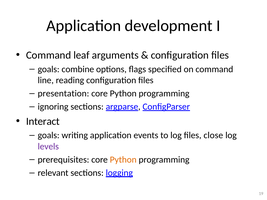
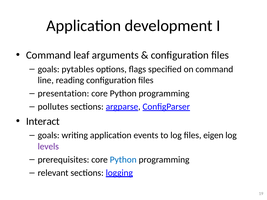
combine: combine -> pytables (78, 69)
ignoring: ignoring -> pollutes (53, 107)
close: close -> eigen (213, 135)
Python colour: orange -> blue (123, 160)
